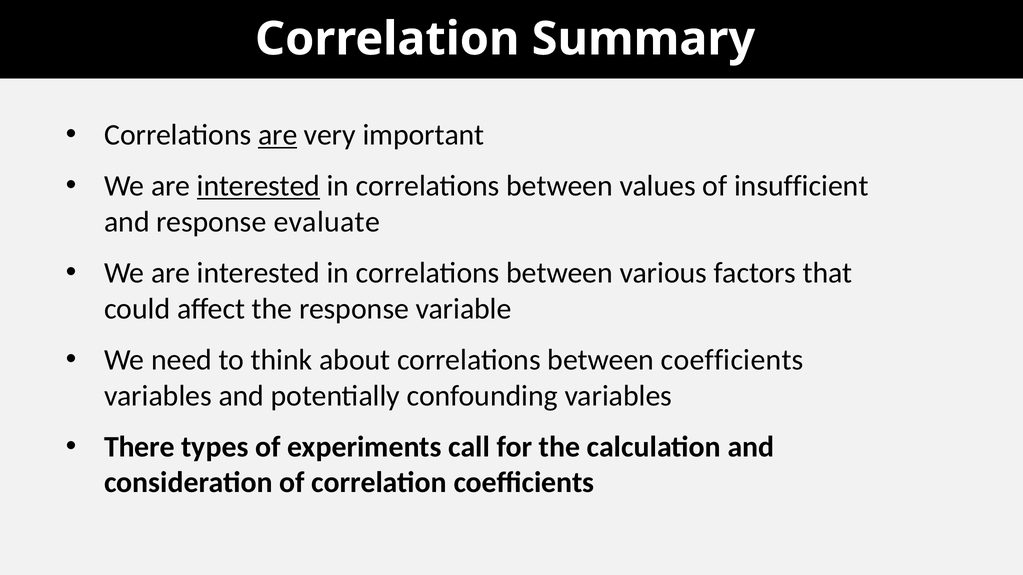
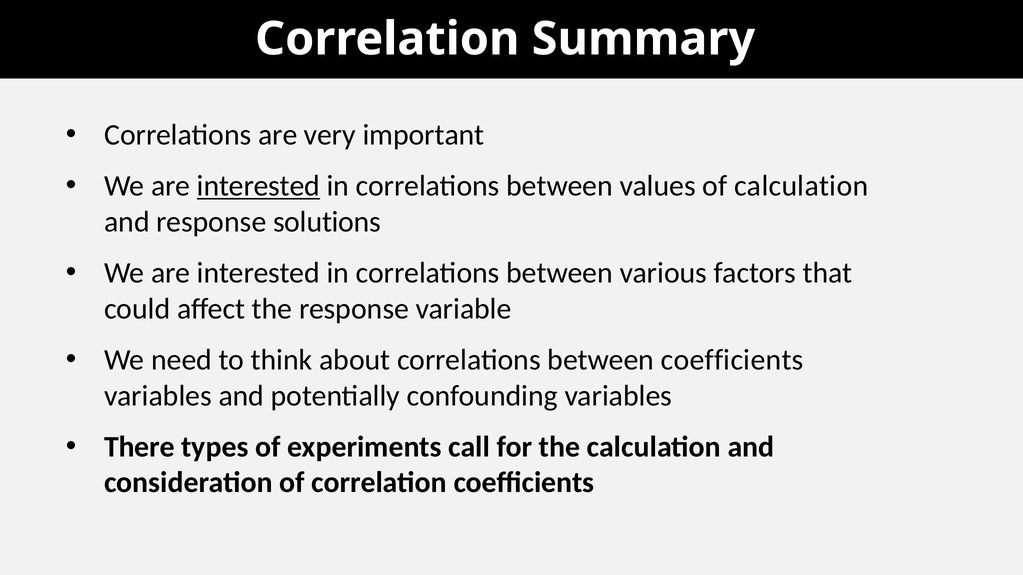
are underline: present -> none (278, 135)
of insufficient: insufficient -> calculation (801, 186)
evaluate: evaluate -> solutions (327, 222)
